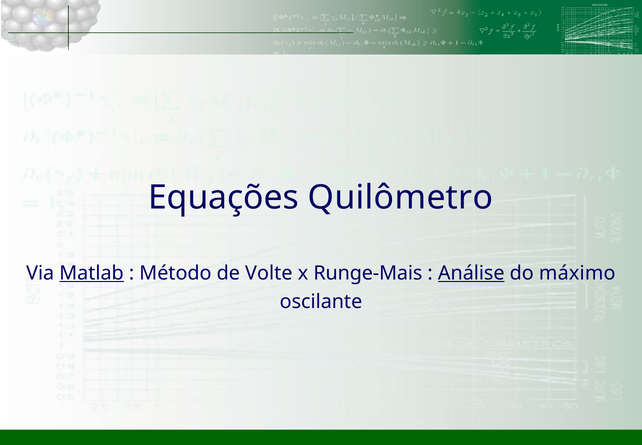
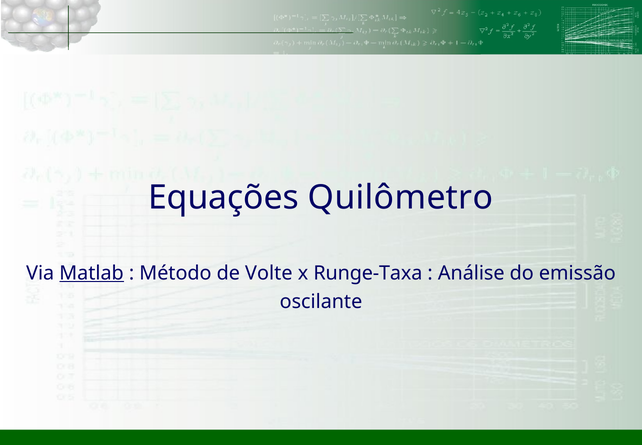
Runge-Mais: Runge-Mais -> Runge-Taxa (368, 273)
Análise underline: present -> none (471, 273)
máximo: máximo -> emissão (577, 273)
